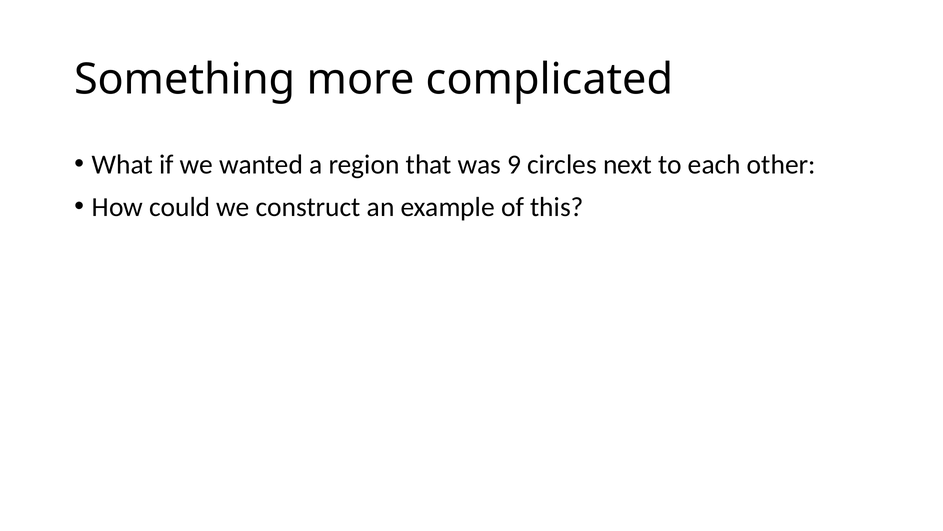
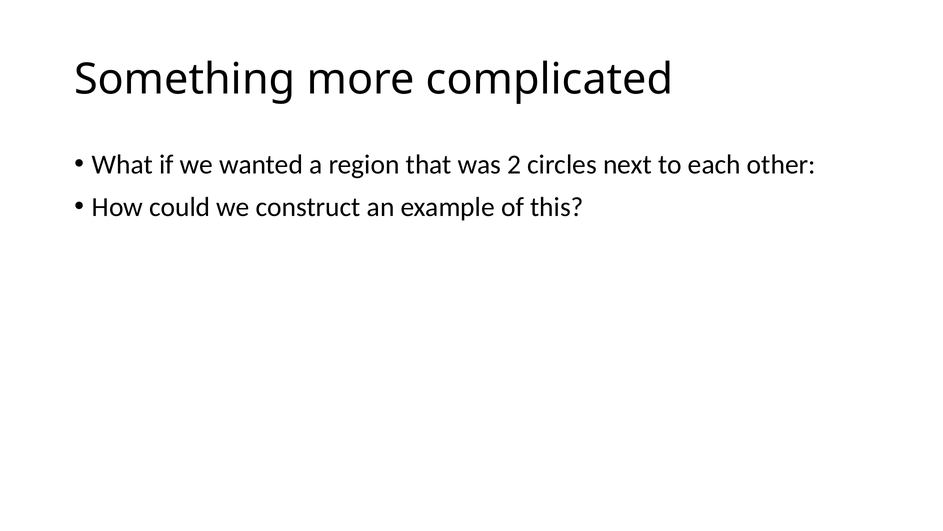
9: 9 -> 2 (514, 164)
